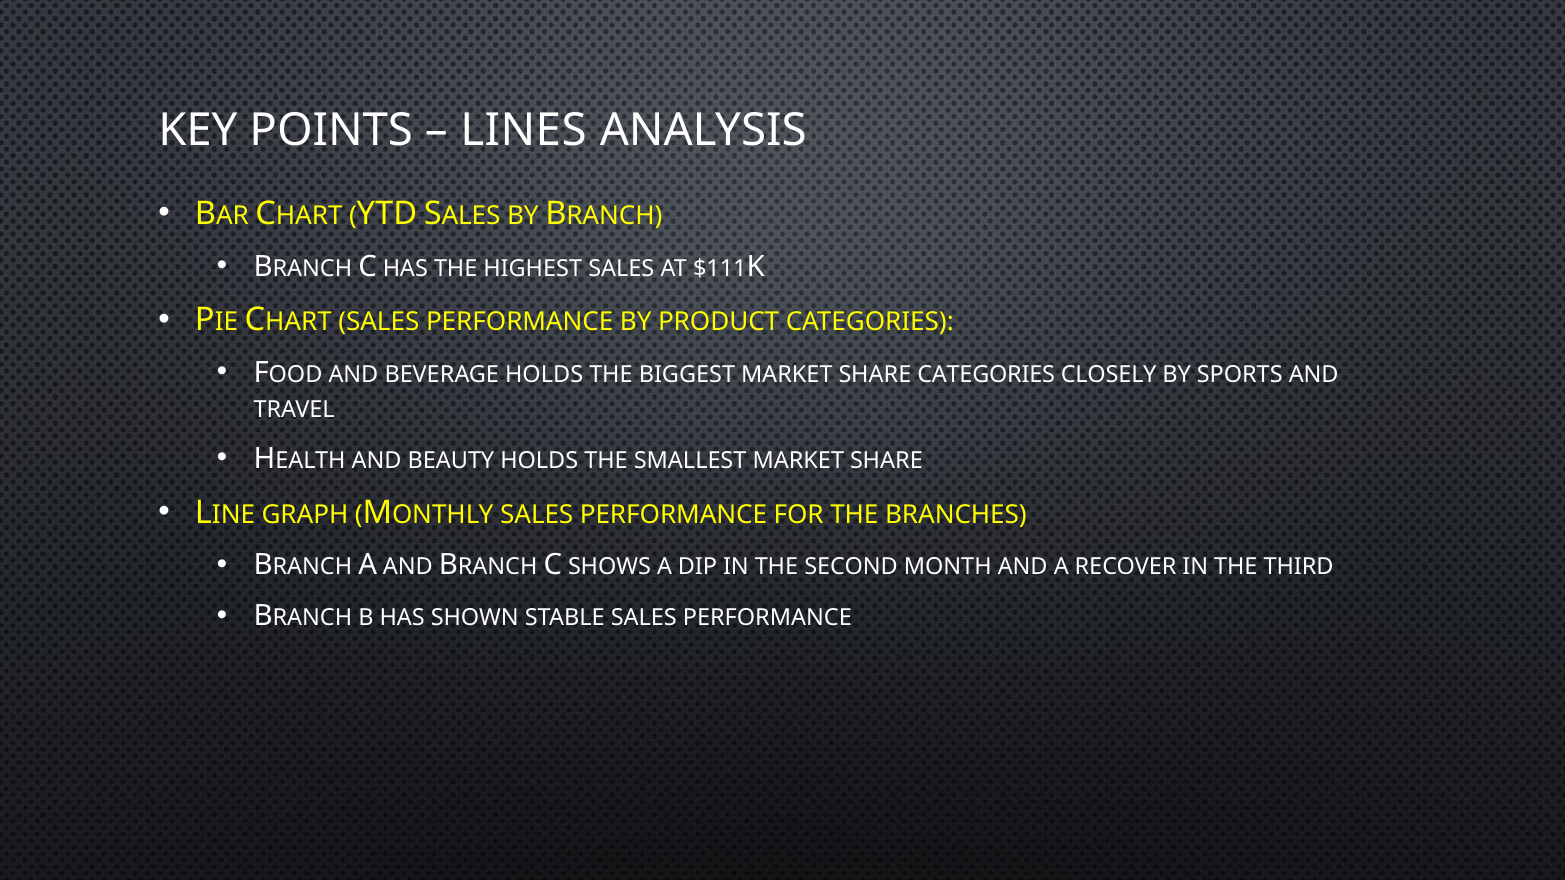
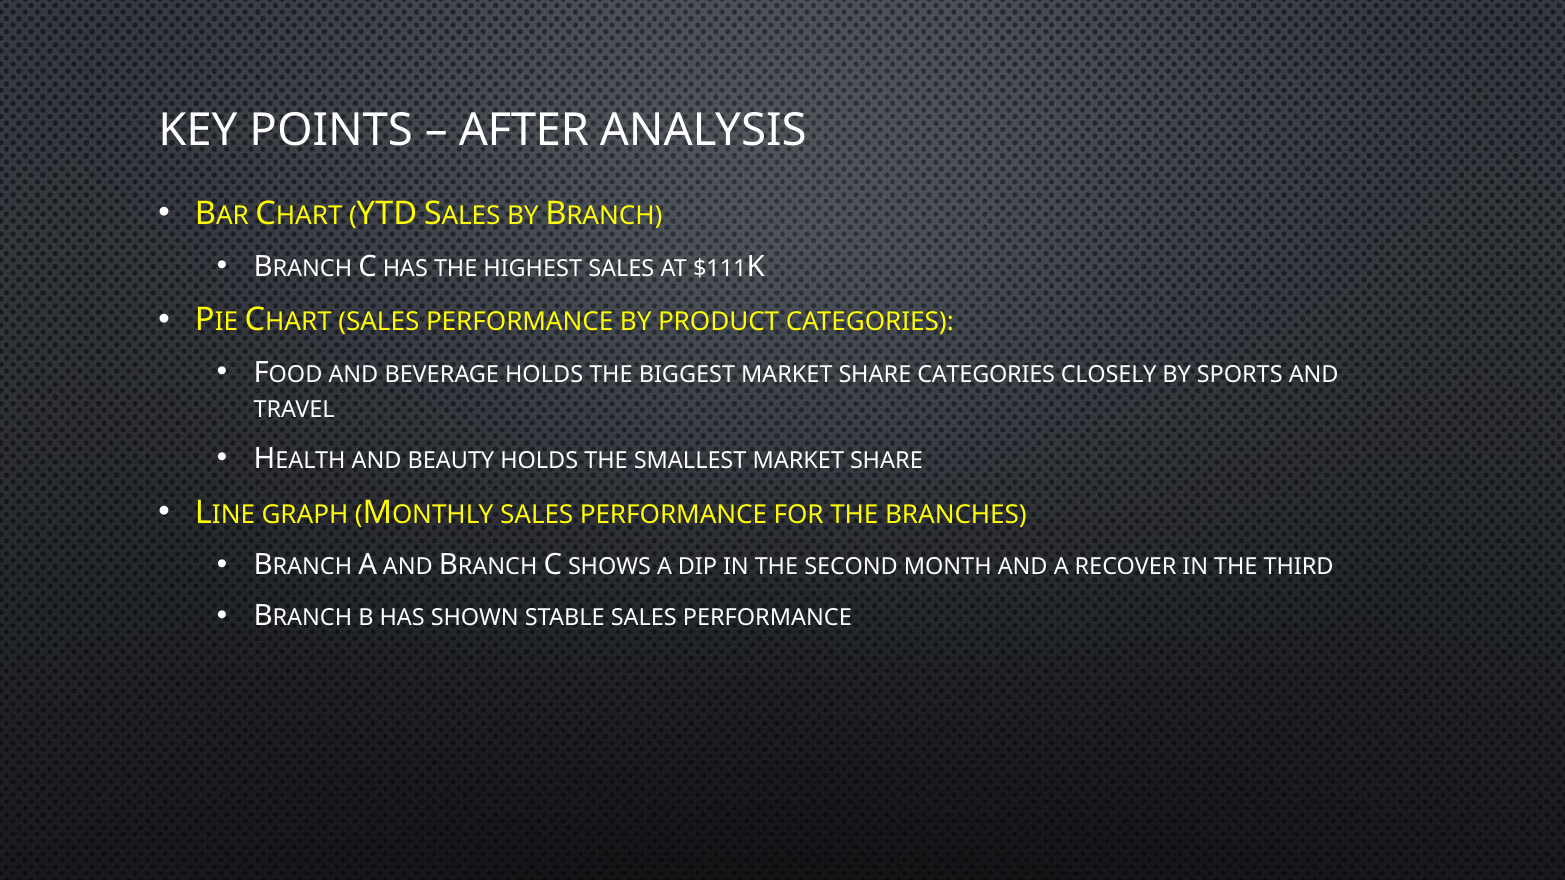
LINES: LINES -> AFTER (524, 130)
